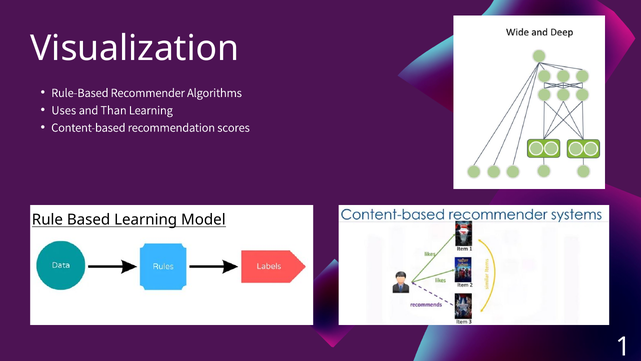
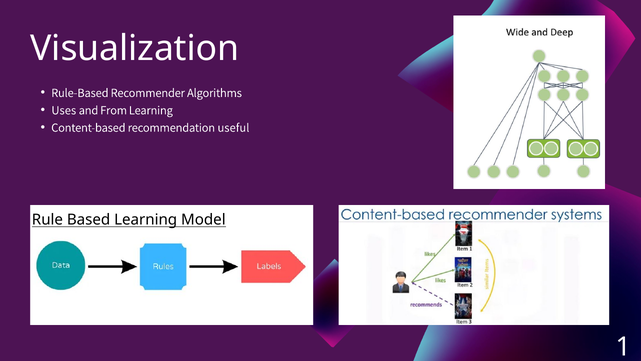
Than: Than -> From (114, 110)
scores: scores -> useful (233, 127)
